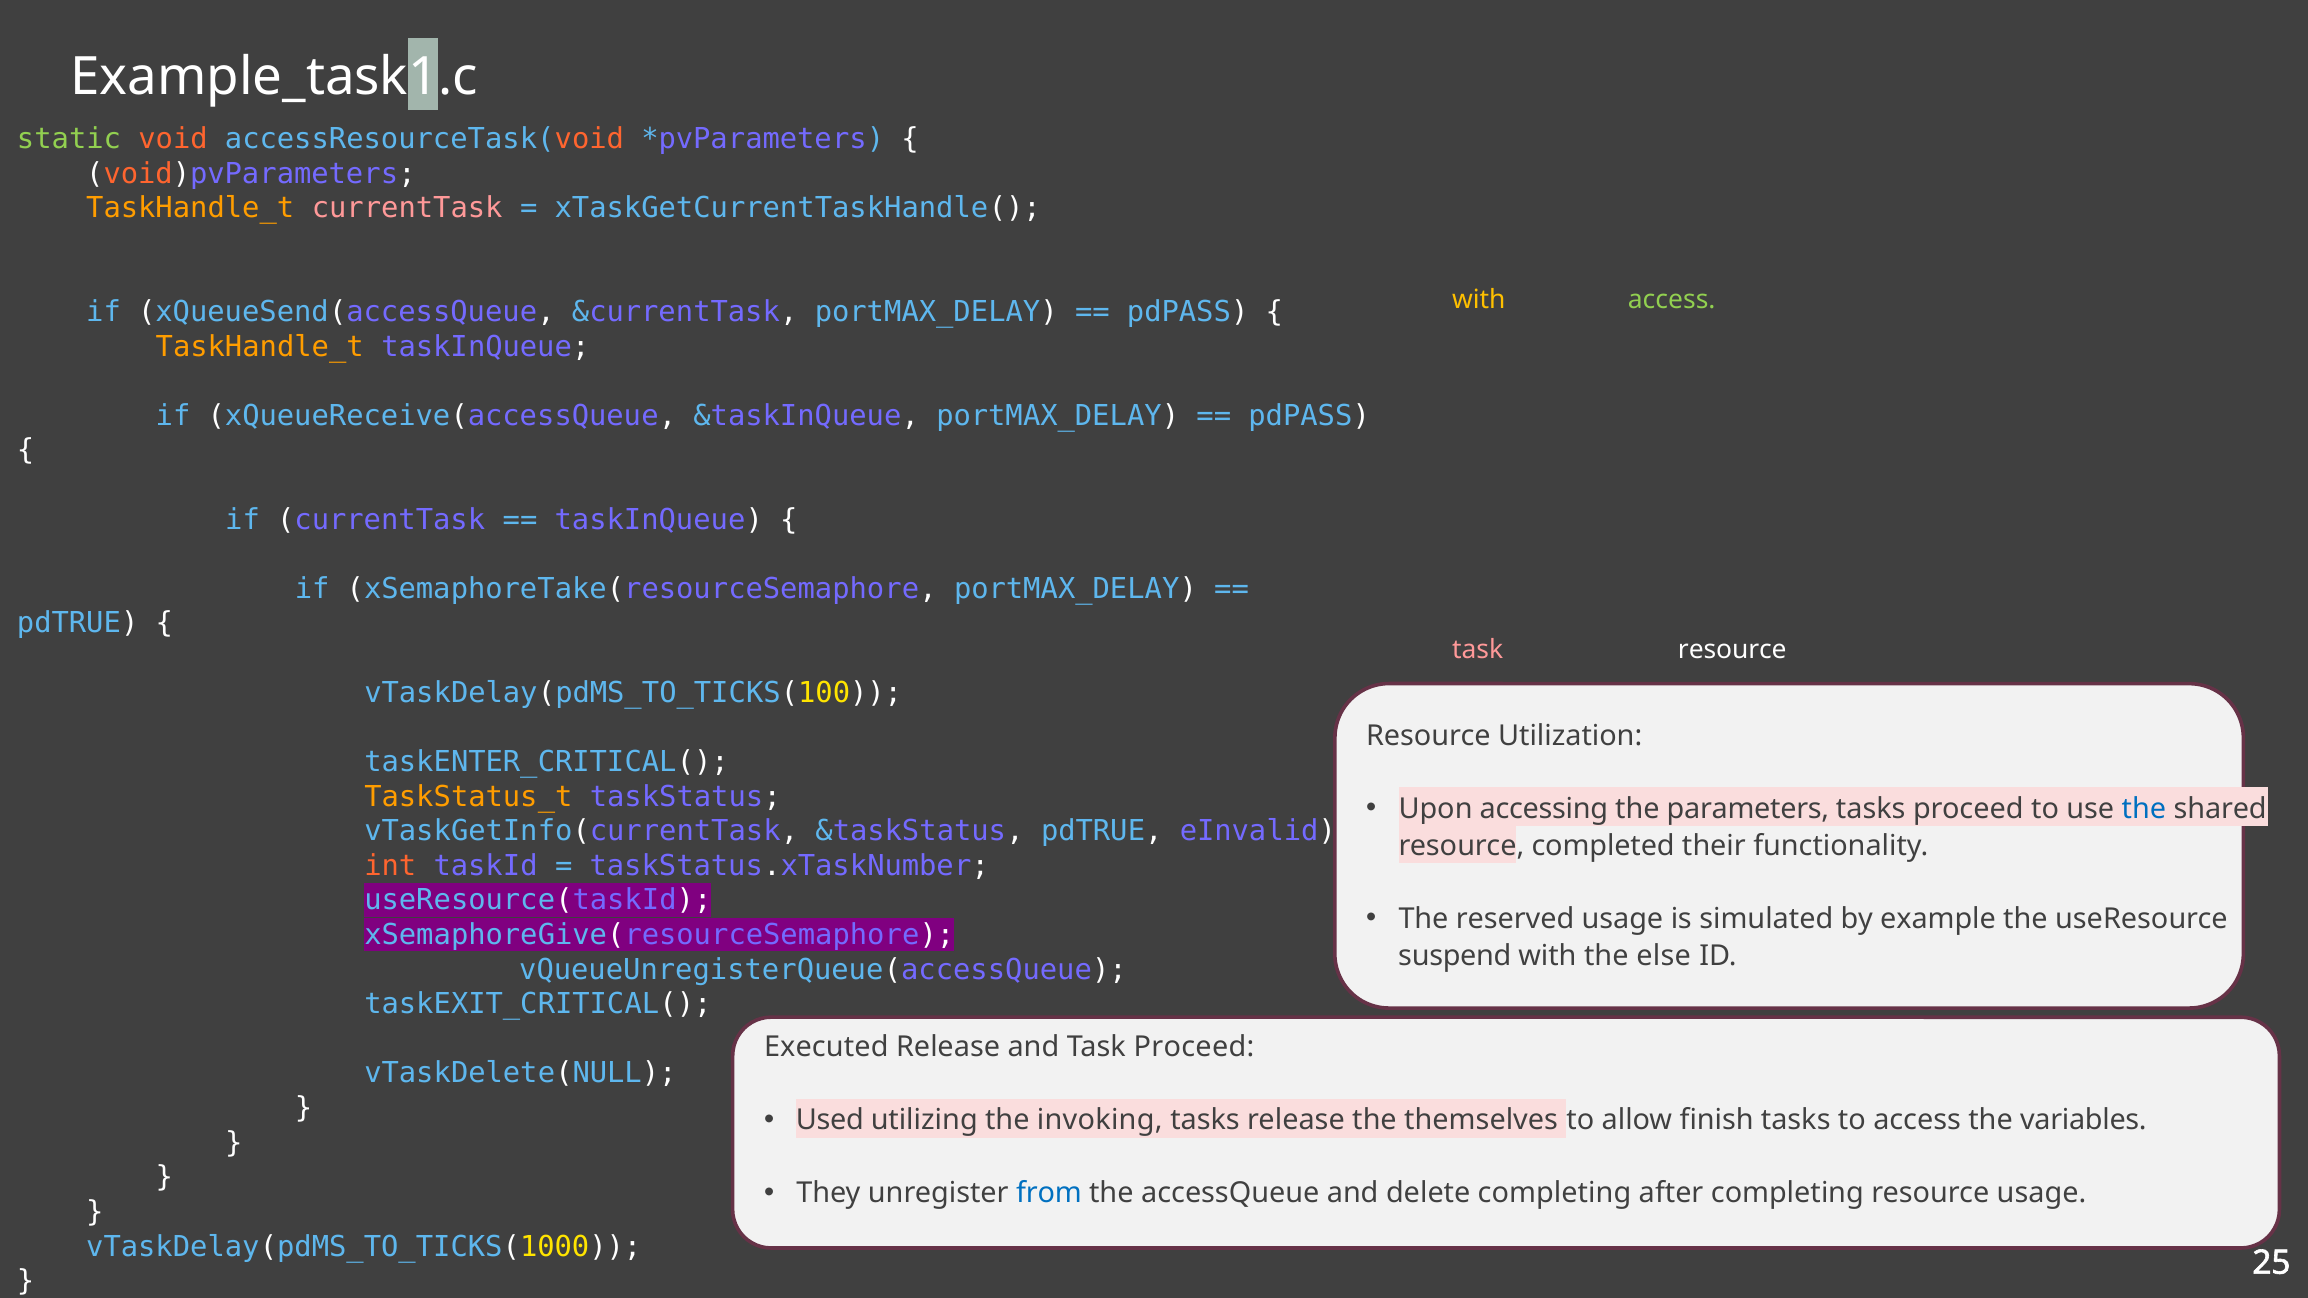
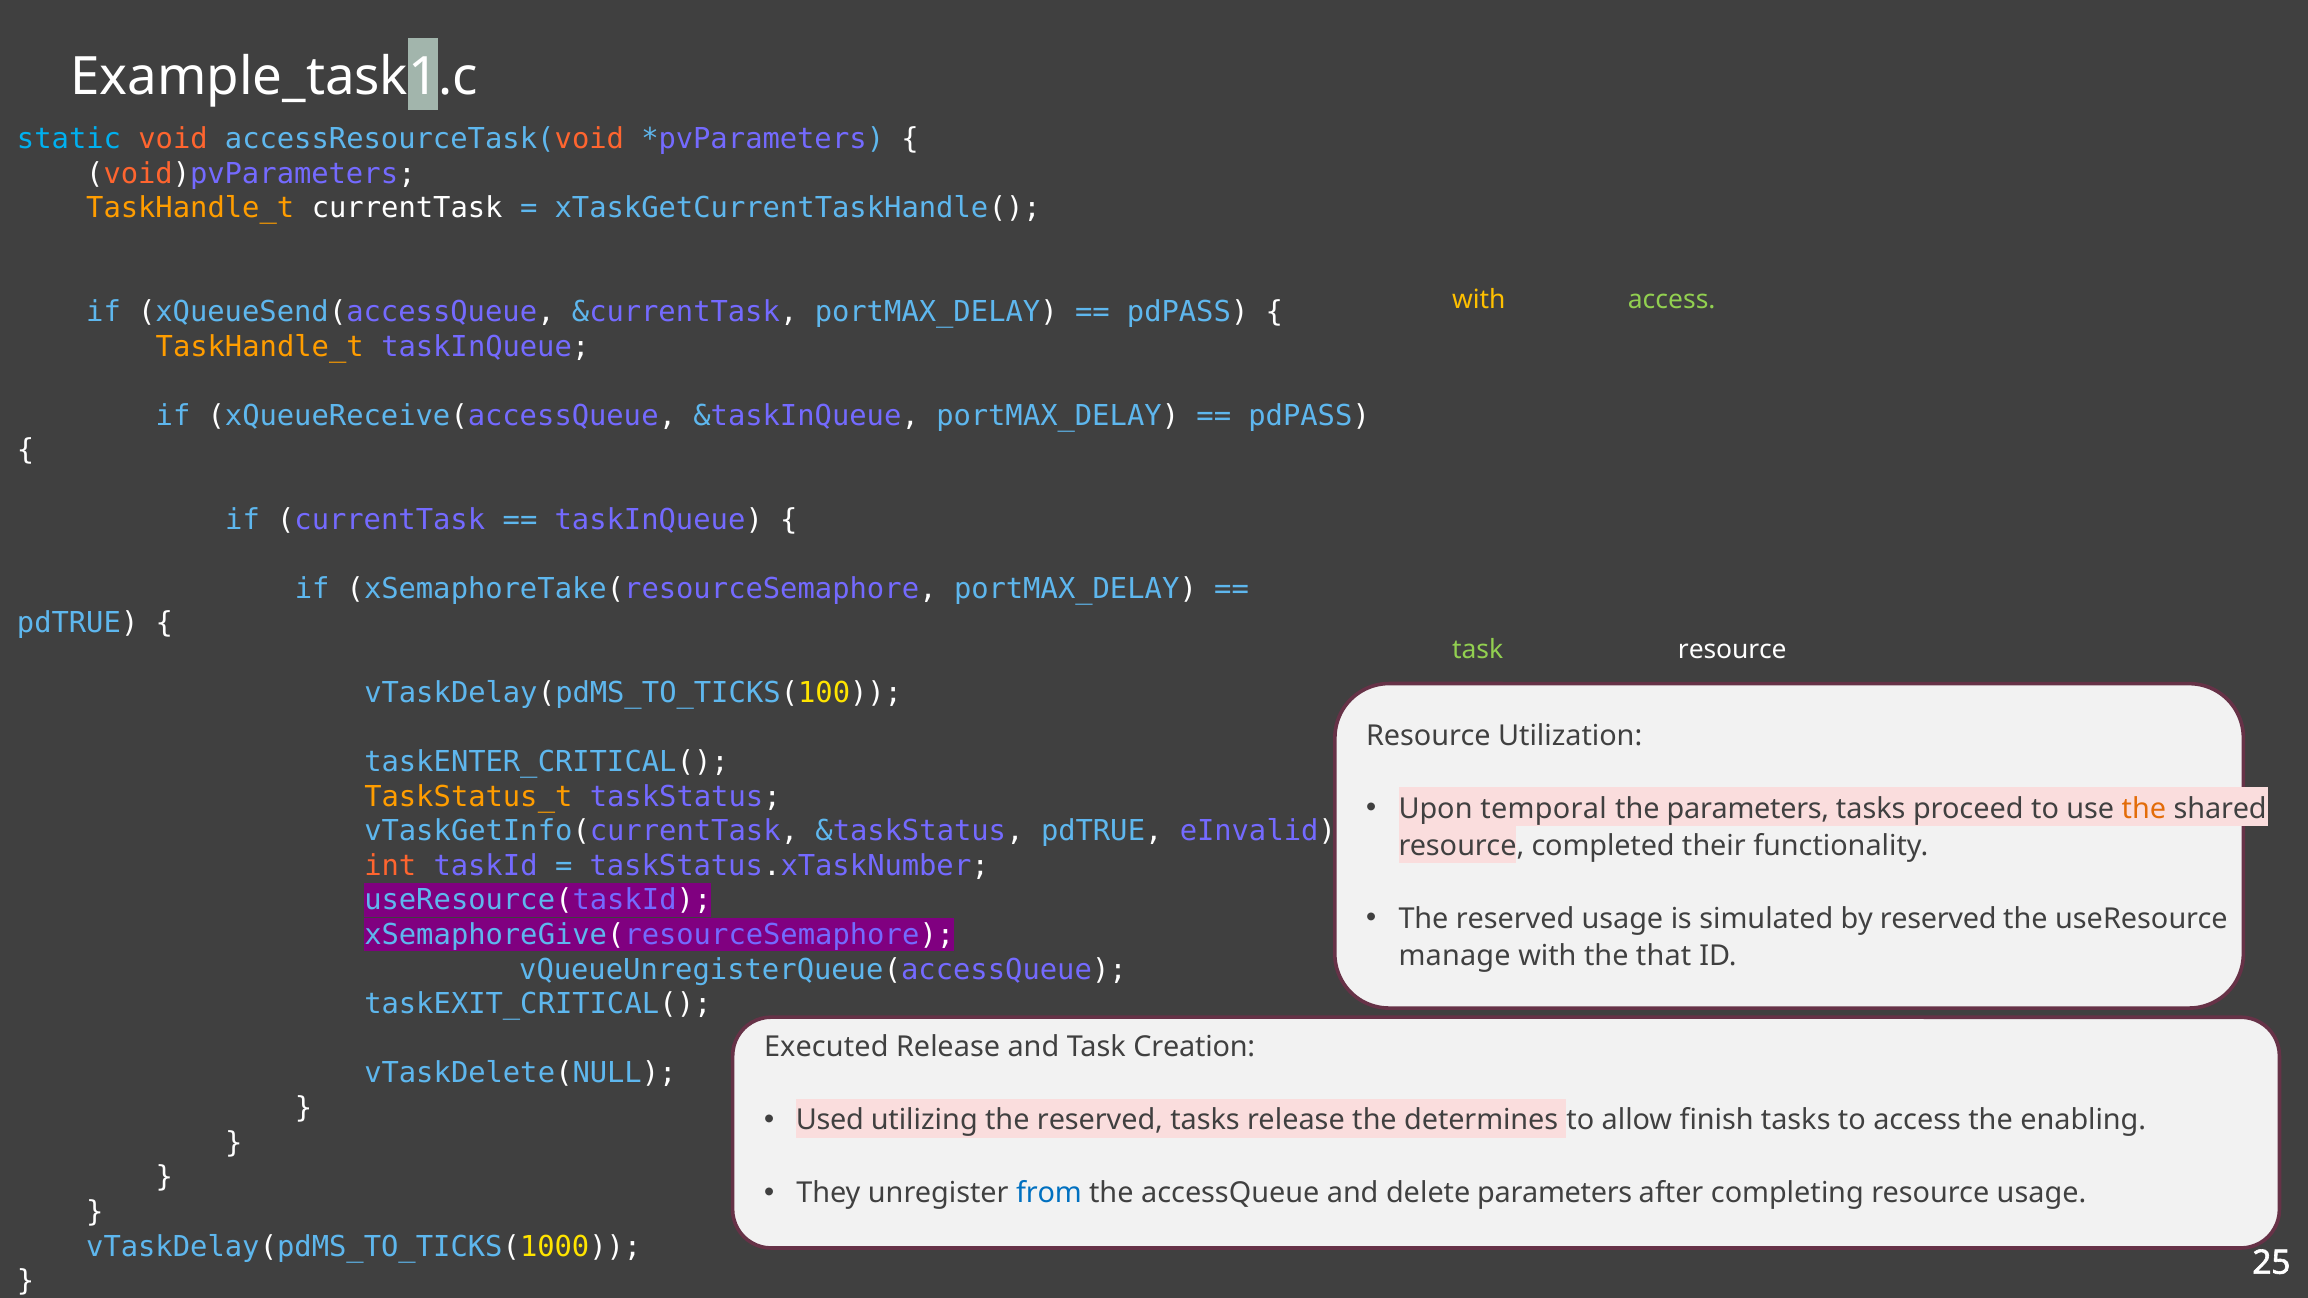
static colour: light green -> light blue (69, 139)
currentTask colour: pink -> white (407, 208)
task colour: pink -> light green (1478, 650)
accessing: accessing -> temporal (1544, 809)
the colour: blue -> orange (2144, 809)
by example: example -> reserved (1938, 919)
suspend: suspend -> manage (1455, 956)
else: else -> that (1664, 956)
Task Proceed: Proceed -> Creation (1194, 1048)
utilizing the invoking: invoking -> reserved (1100, 1121)
themselves: themselves -> determines (1481, 1121)
variables: variables -> enabling (2083, 1121)
delete completing: completing -> parameters (1555, 1194)
